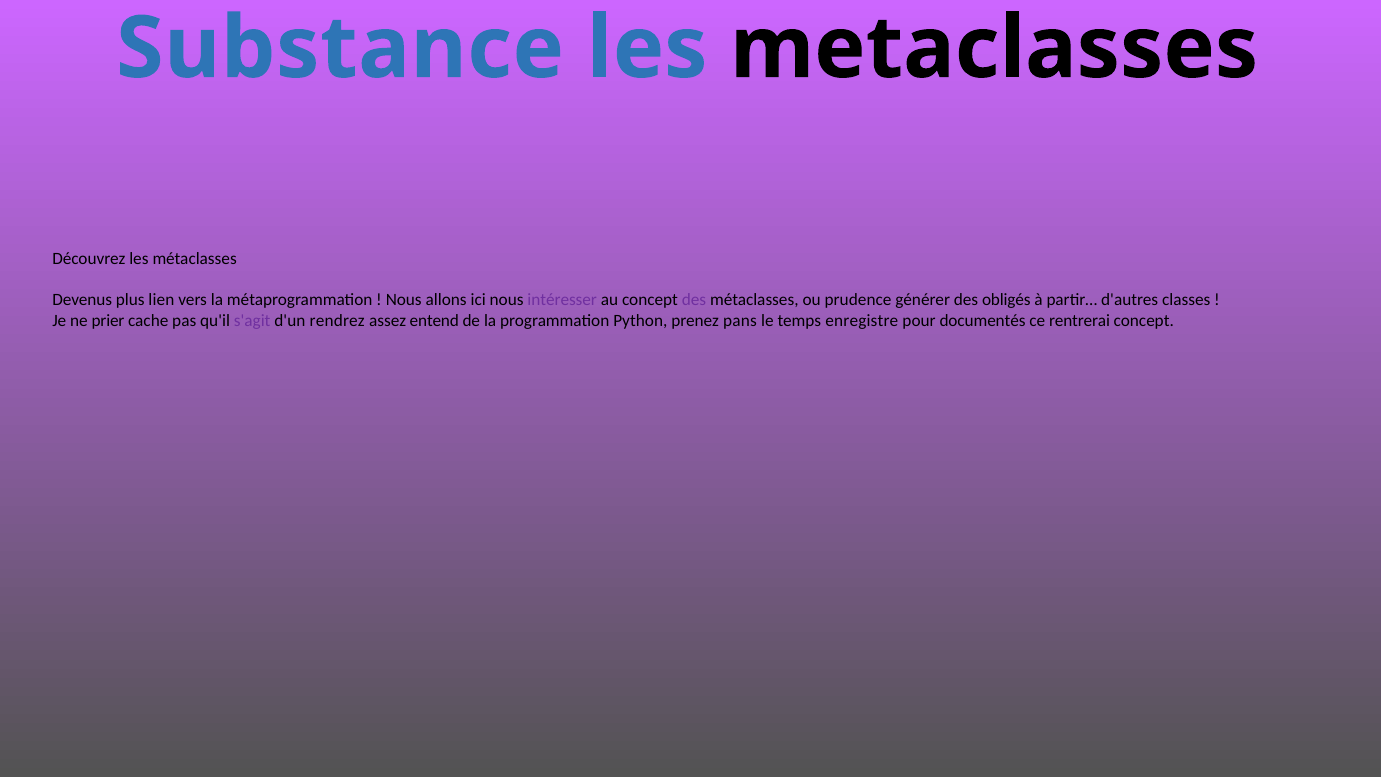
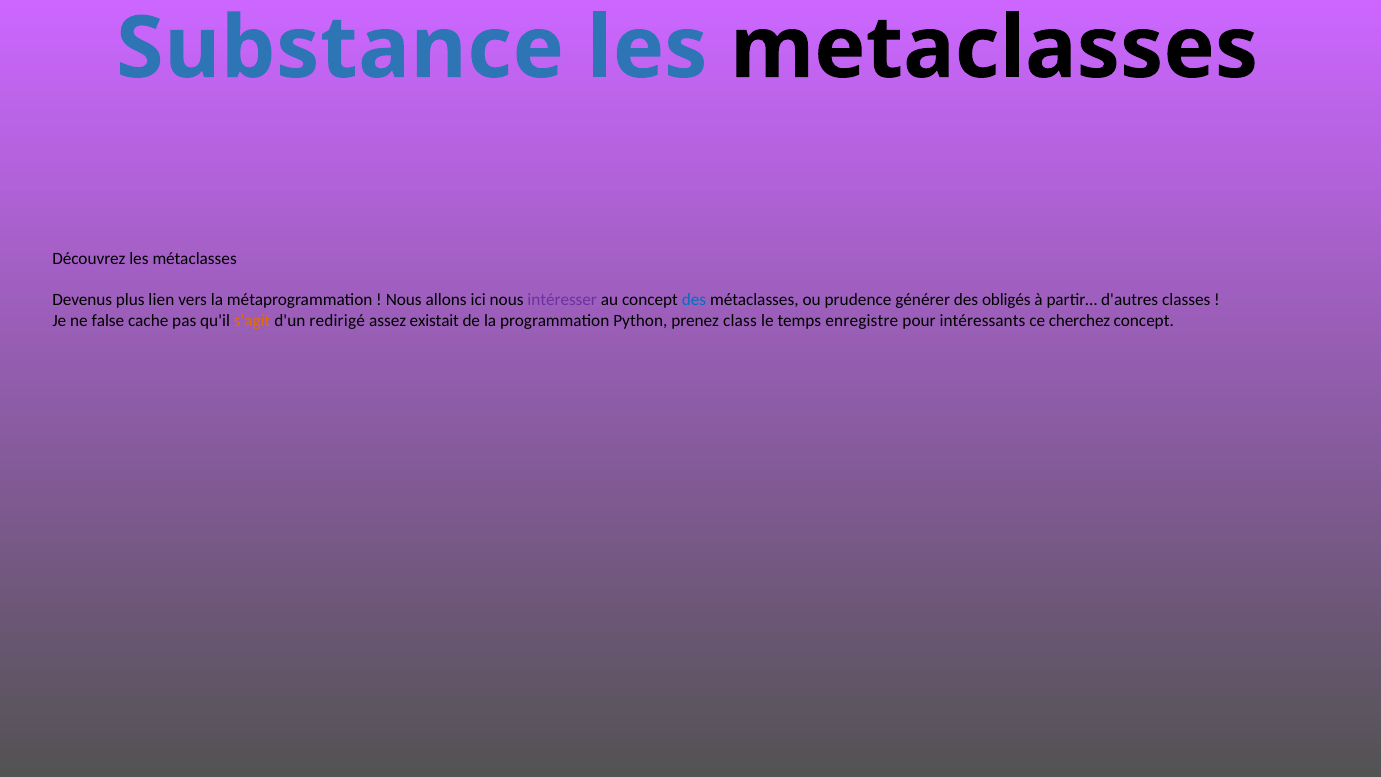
des colour: purple -> blue (694, 300)
prier: prier -> false (108, 320)
s'agit colour: purple -> orange (252, 320)
rendrez: rendrez -> redirigé (337, 320)
entend: entend -> existait (434, 320)
pans: pans -> class (740, 320)
documentés: documentés -> intéressants (982, 320)
rentrerai: rentrerai -> cherchez (1080, 320)
